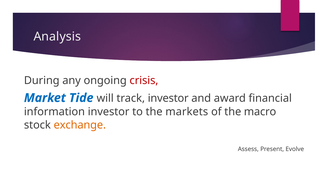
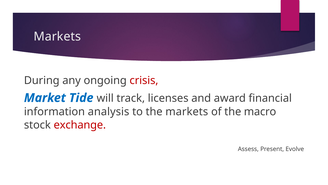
Analysis: Analysis -> Markets (57, 37)
track investor: investor -> licenses (168, 98)
information investor: investor -> analysis (109, 111)
exchange colour: orange -> red (80, 125)
